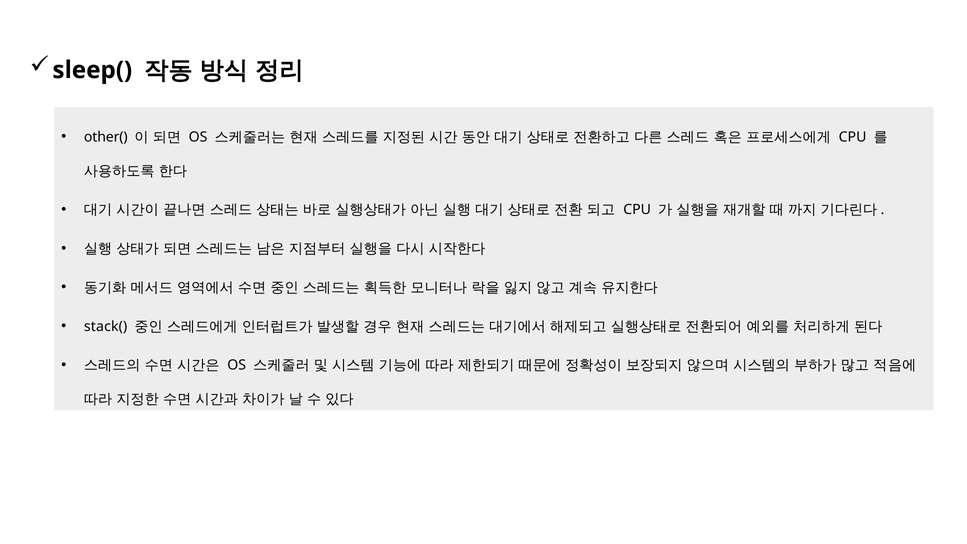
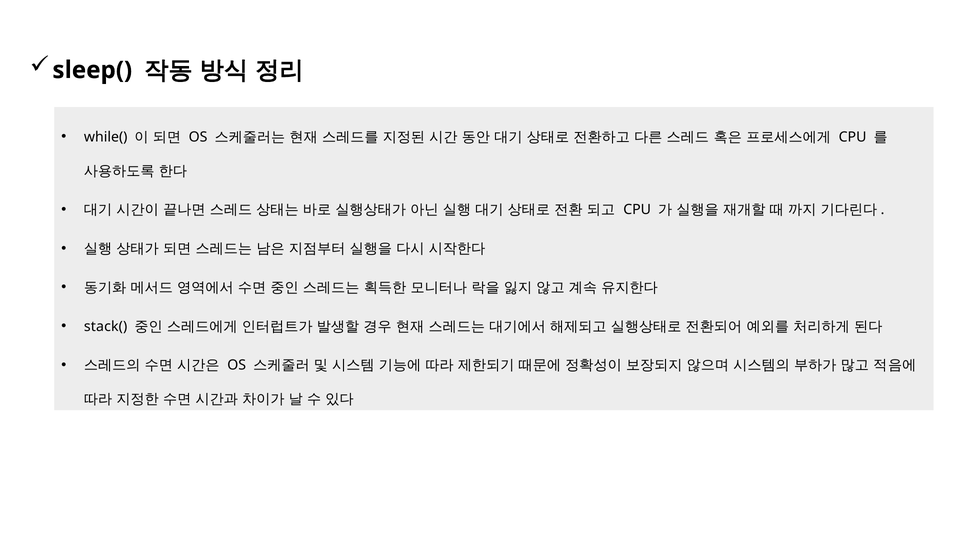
other(: other( -> while( (106, 137)
